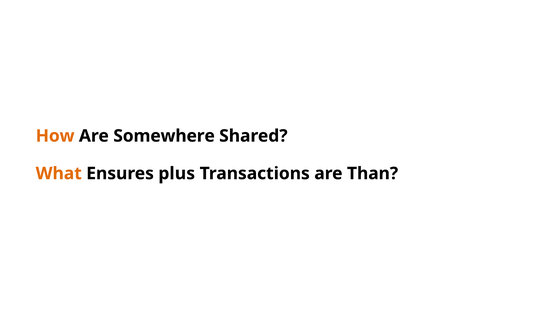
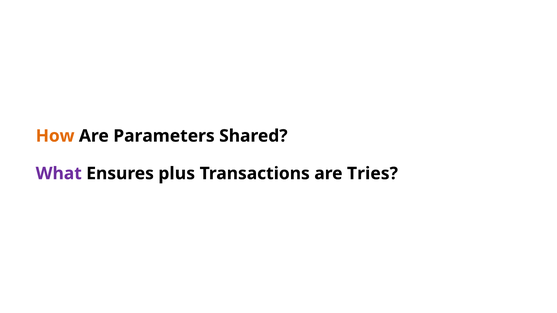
Somewhere: Somewhere -> Parameters (164, 136)
What colour: orange -> purple (59, 174)
Than: Than -> Tries (372, 174)
